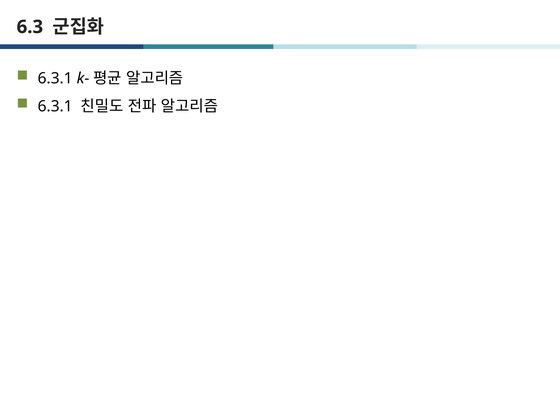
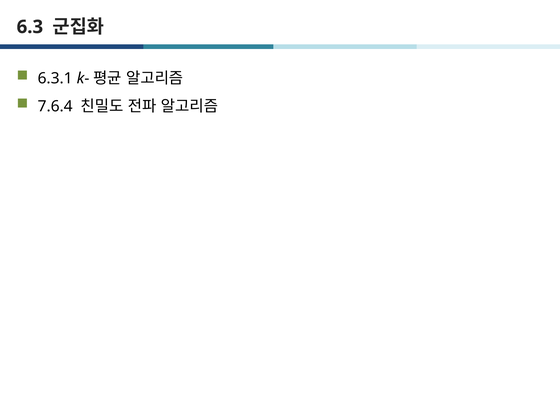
6.3.1: 6.3.1 -> 7.6.4 (55, 106)
